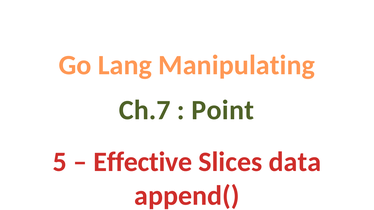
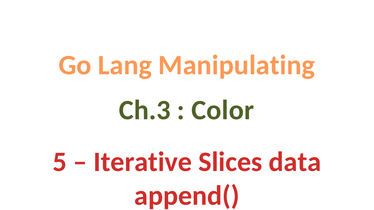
Ch.7: Ch.7 -> Ch.3 (145, 110)
Point: Point -> Color (223, 110)
Effective: Effective -> Iterative (143, 162)
